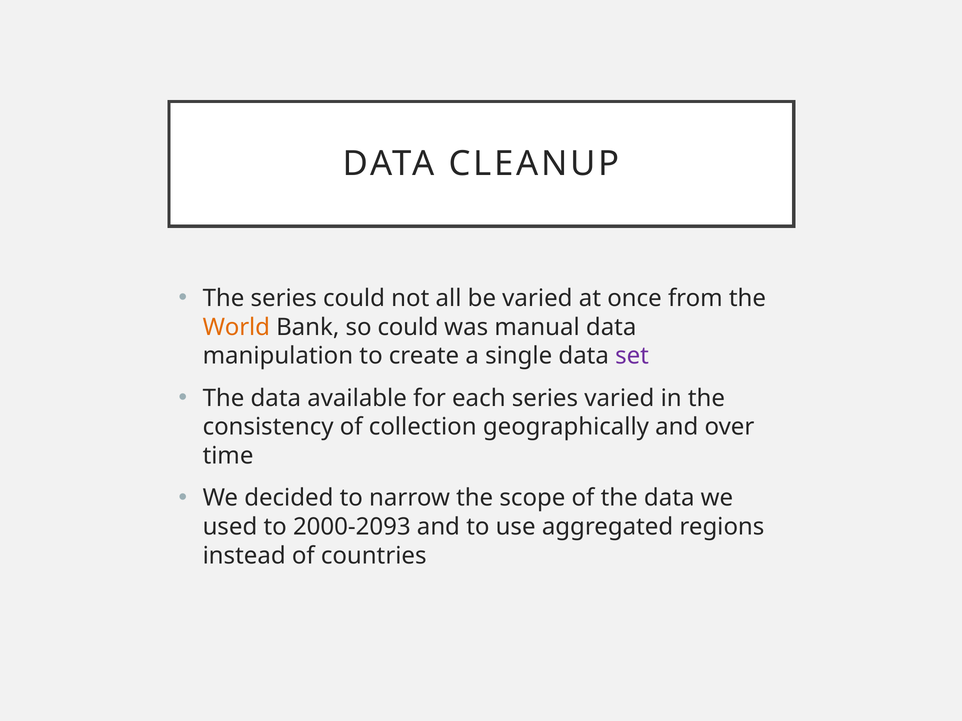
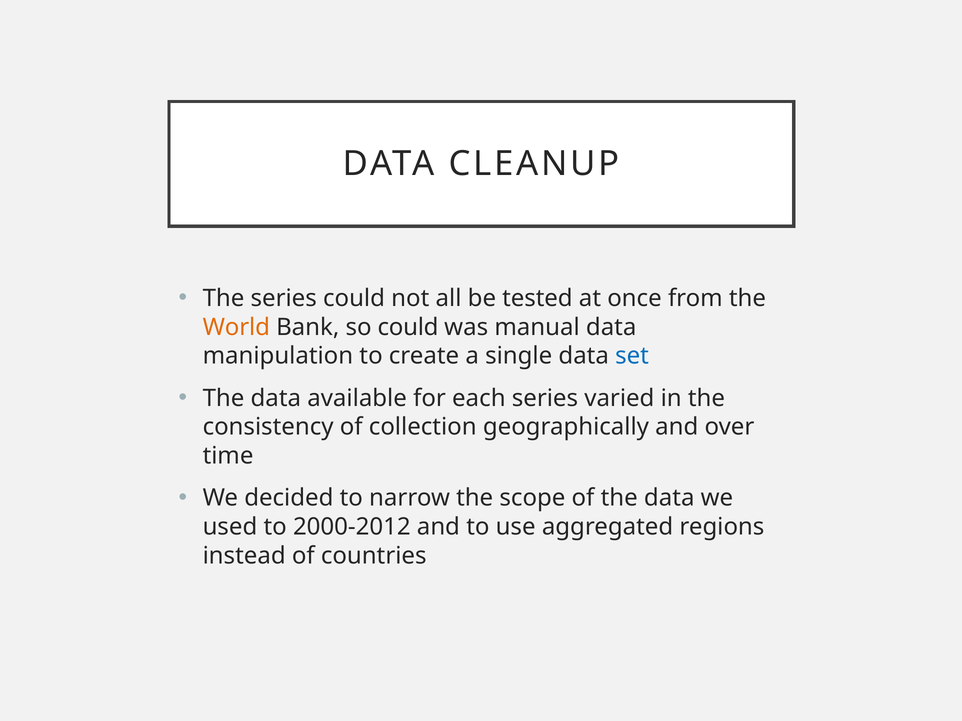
be varied: varied -> tested (537, 298)
set colour: purple -> blue (632, 356)
2000-2093: 2000-2093 -> 2000-2012 (352, 527)
